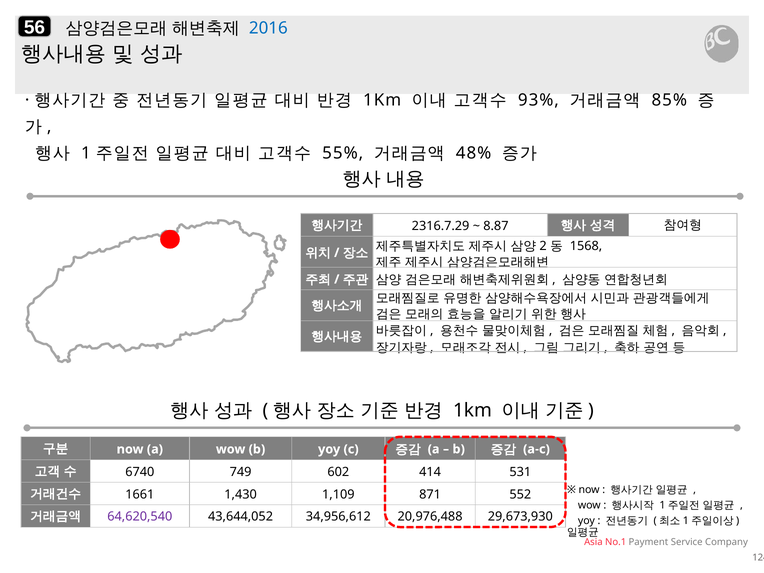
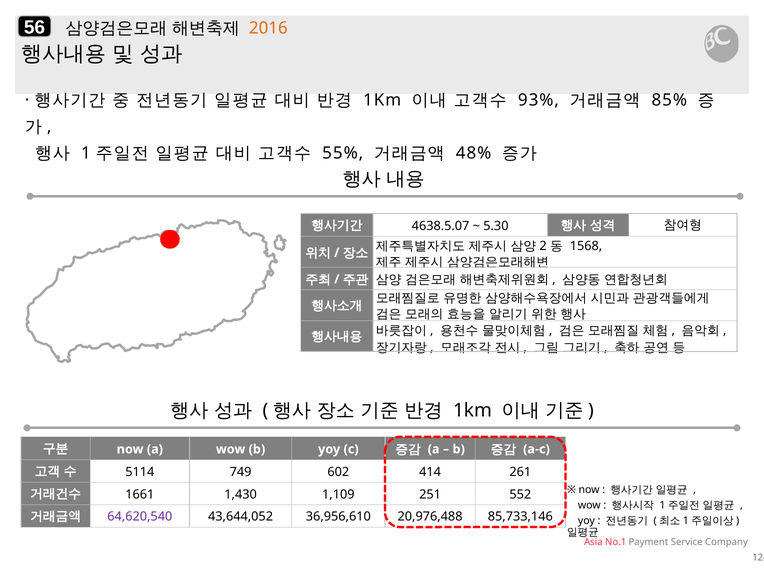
2016 colour: blue -> orange (268, 28)
2316.7.29: 2316.7.29 -> 4638.5.07 (441, 226)
8.87: 8.87 -> 5.30 (496, 226)
6740: 6740 -> 5114 (140, 472)
531: 531 -> 261 (520, 472)
871: 871 -> 251 (430, 494)
34,956,612: 34,956,612 -> 36,956,610 (338, 517)
29,673,930: 29,673,930 -> 85,733,146 (520, 517)
